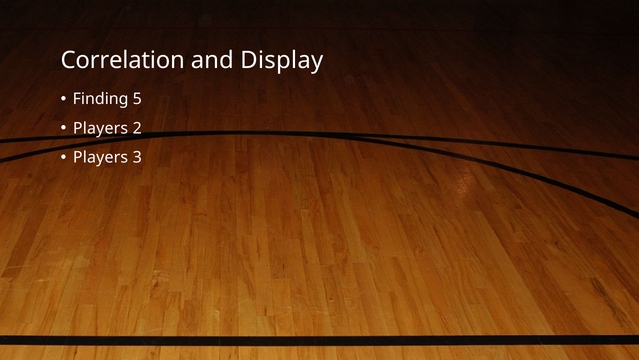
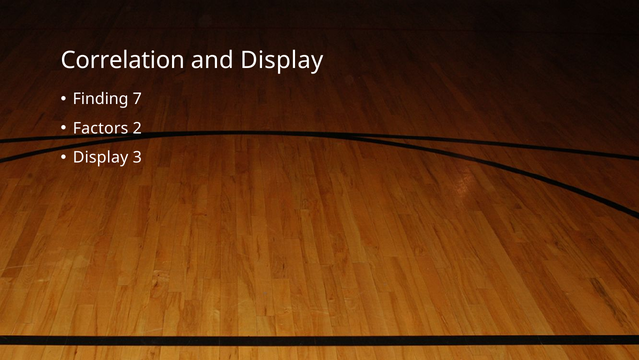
5: 5 -> 7 (137, 99)
Players: Players -> Factors (101, 128)
Players: Players -> Display (101, 157)
